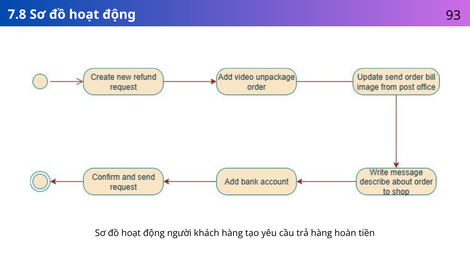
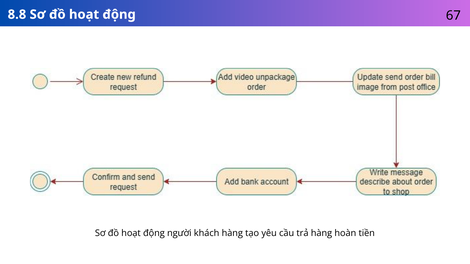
7.8: 7.8 -> 8.8 (17, 14)
93: 93 -> 67 (453, 16)
